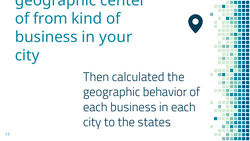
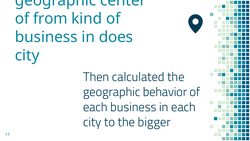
your: your -> does (116, 37)
states: states -> bigger (154, 122)
